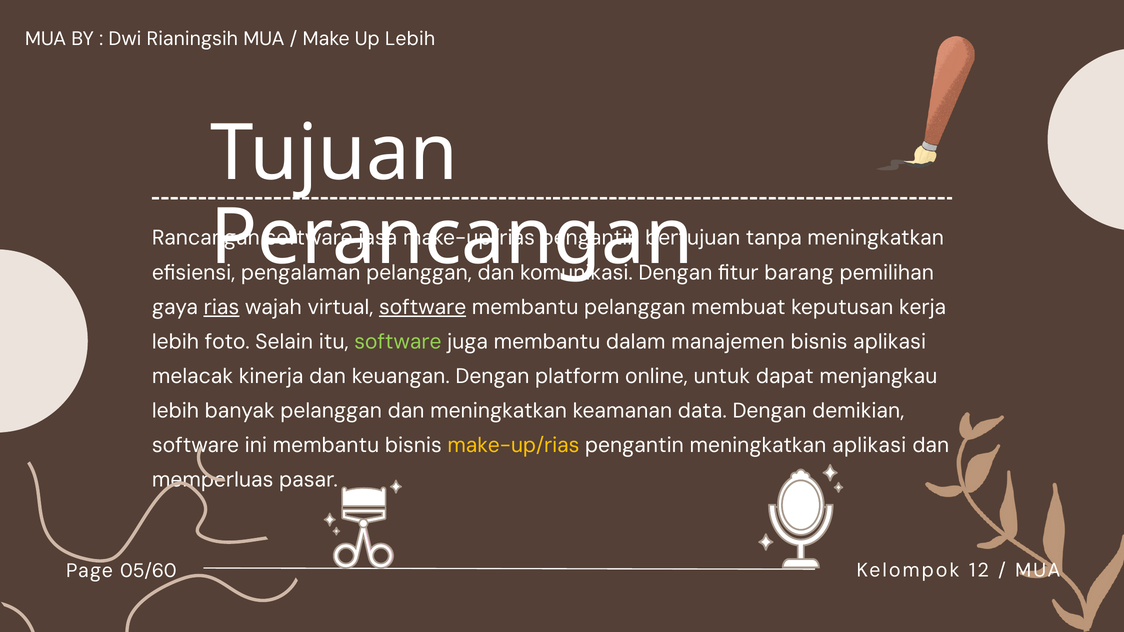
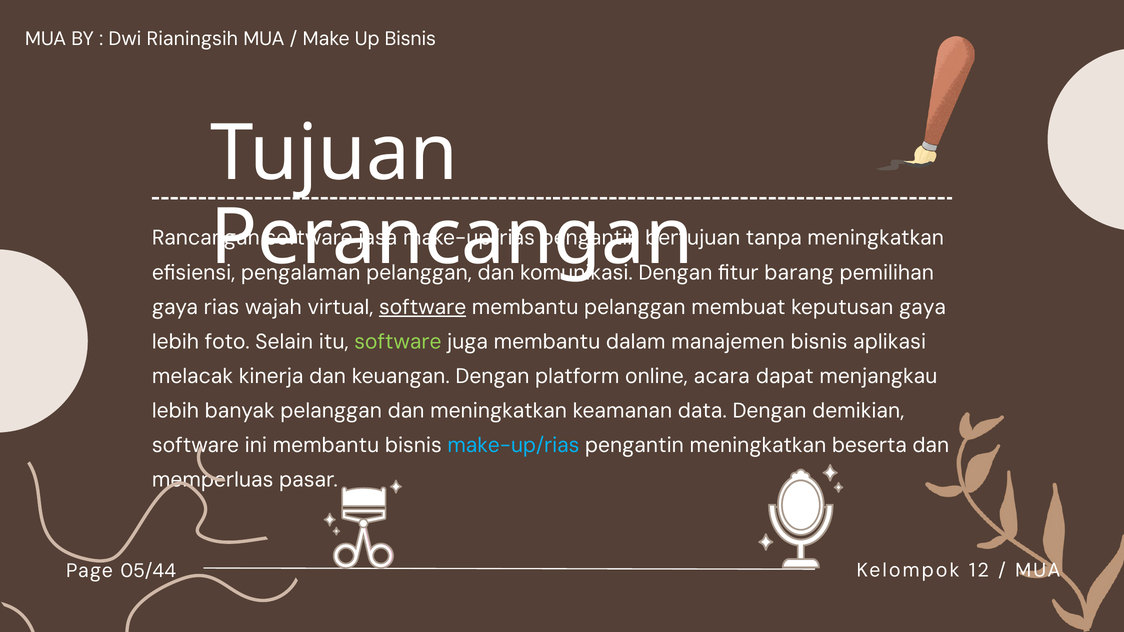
Up Lebih: Lebih -> Bisnis (410, 39)
rias underline: present -> none (222, 307)
keputusan kerja: kerja -> gaya (923, 307)
untuk: untuk -> acara (722, 376)
make-up/rias colour: yellow -> light blue (513, 445)
meningkatkan aplikasi: aplikasi -> beserta (869, 445)
05/60: 05/60 -> 05/44 (148, 571)
